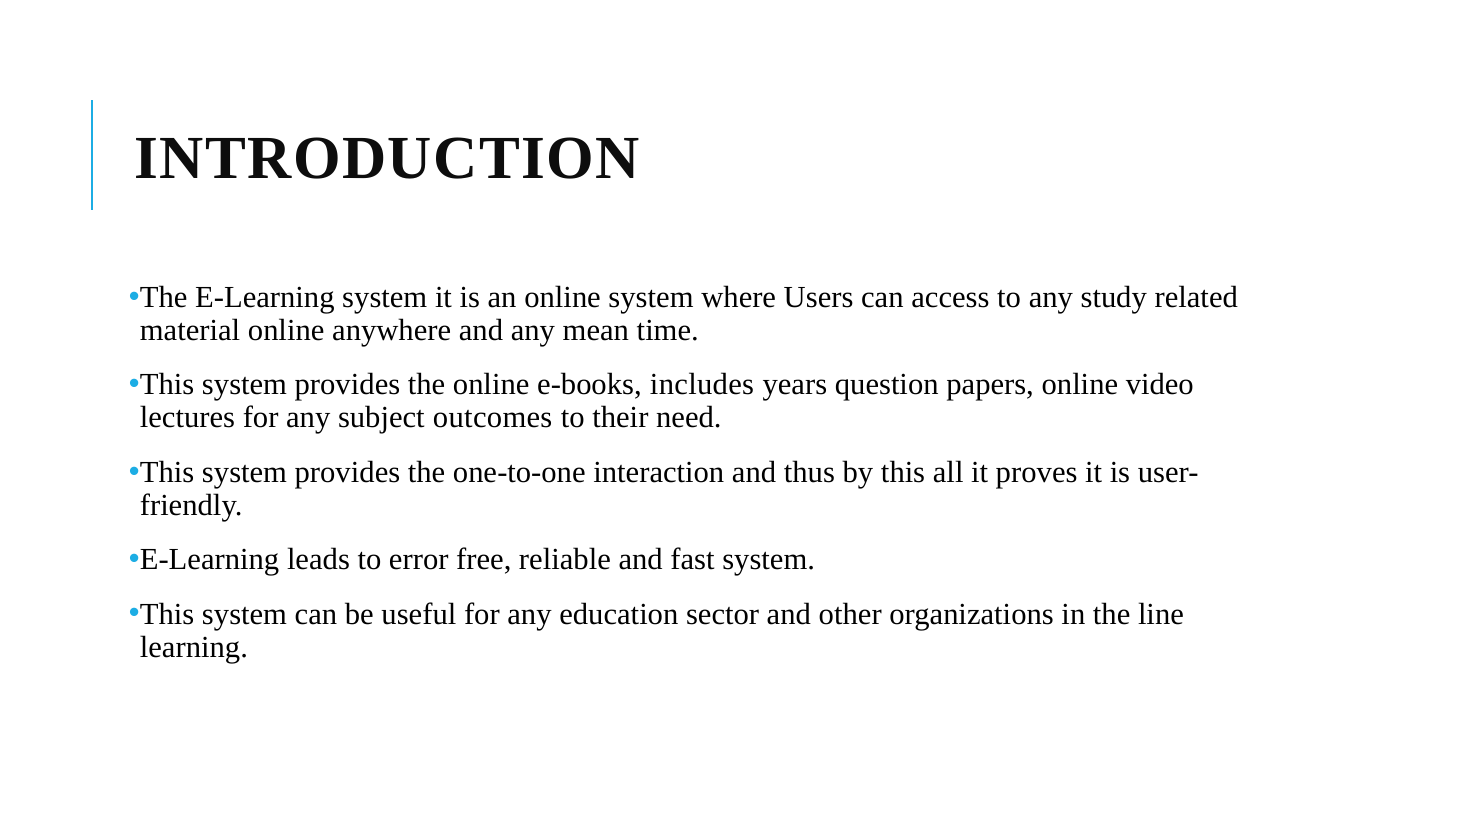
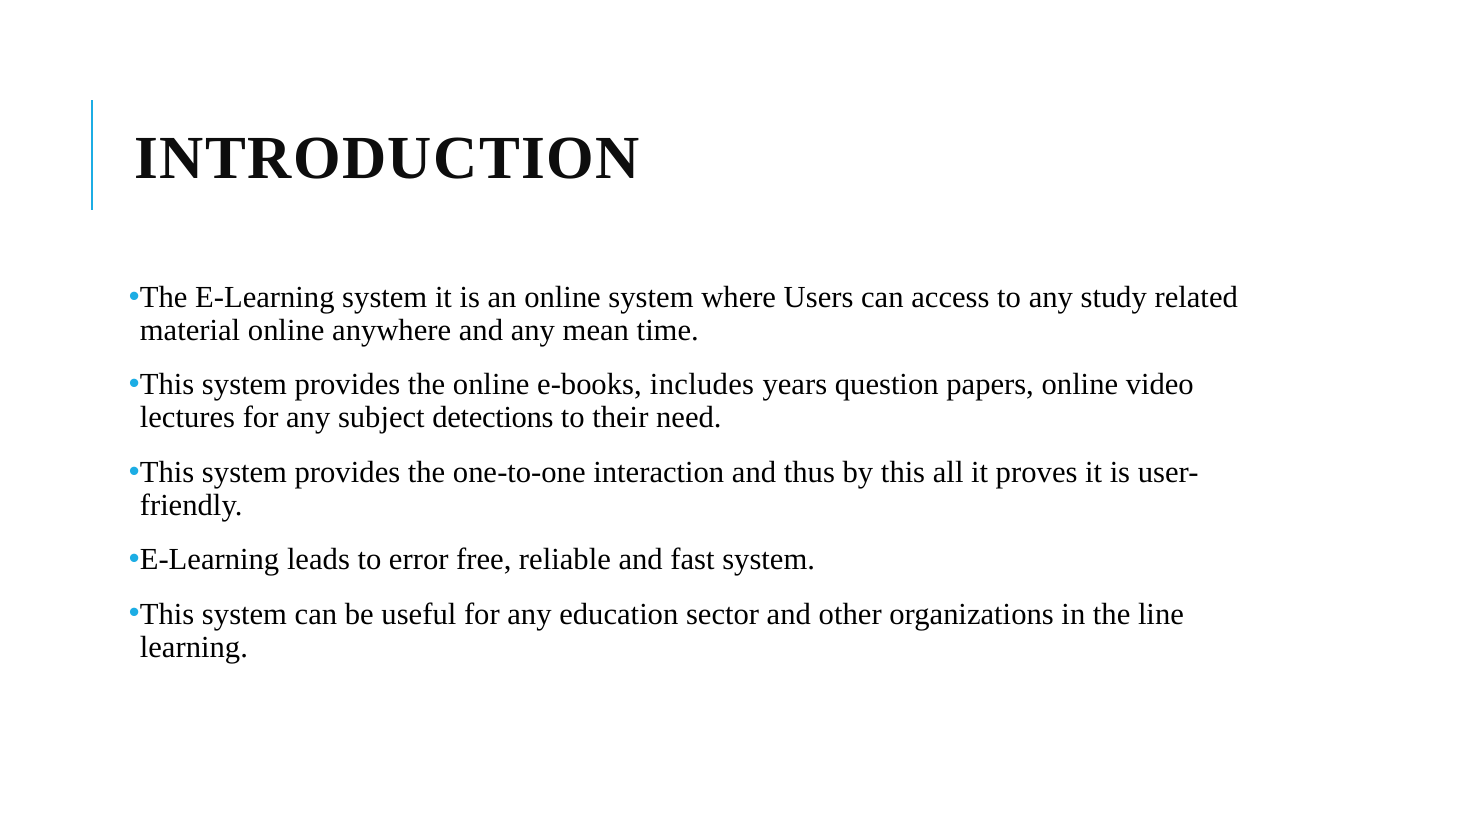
outcomes: outcomes -> detections (493, 418)
